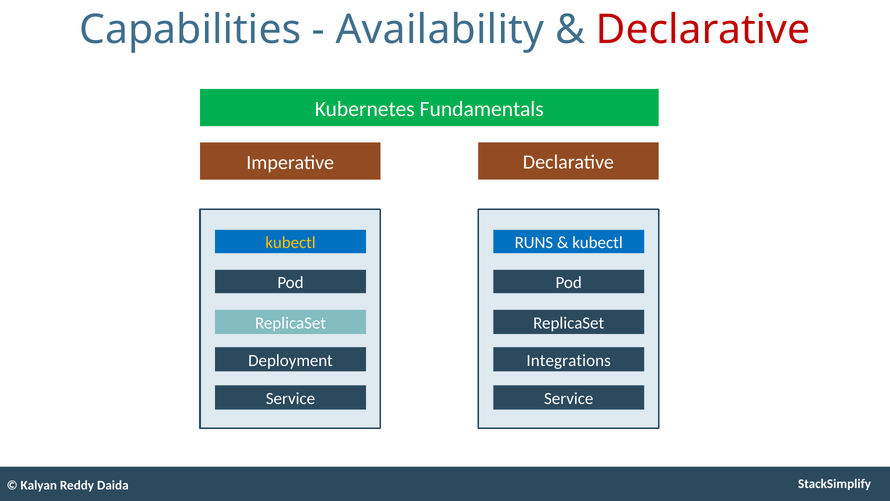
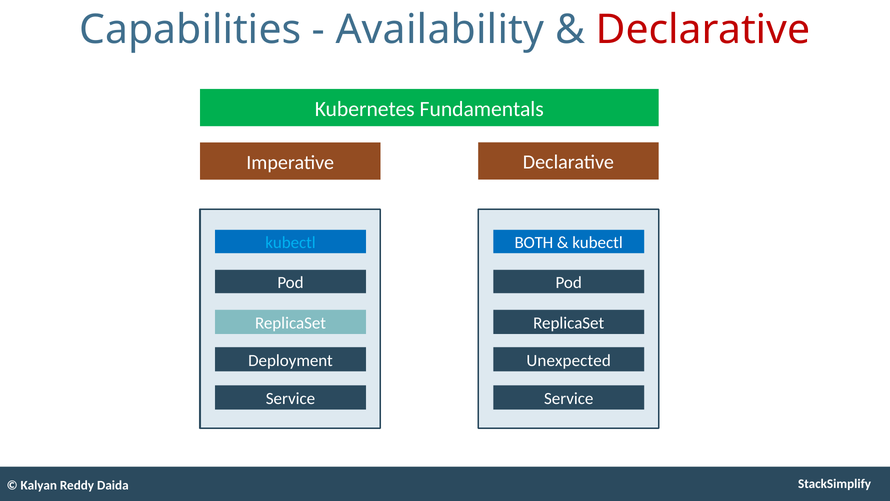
kubectl colour: yellow -> light blue (291, 242)
RUNS: RUNS -> BOTH (534, 242)
Integrations: Integrations -> Unexpected (569, 360)
